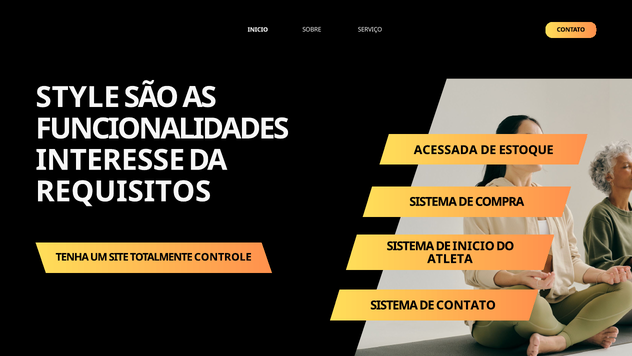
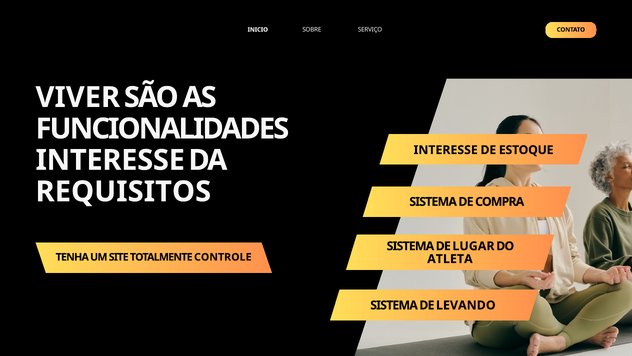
STYLE: STYLE -> VIVER (78, 97)
ACESSADA: ACESSADA -> INTERESSE (446, 150)
DE INICIO: INICIO -> LUGAR (473, 246)
DE CONTATO: CONTATO -> LEVANDO (466, 305)
